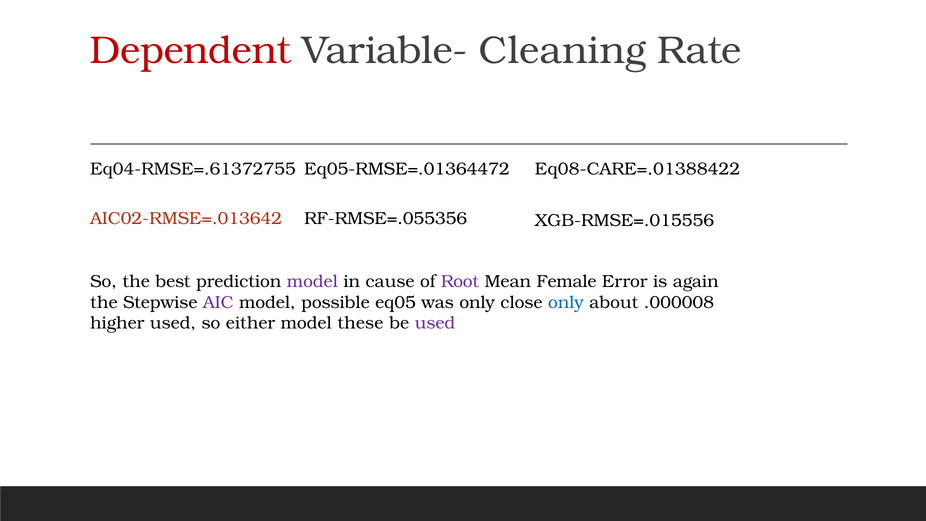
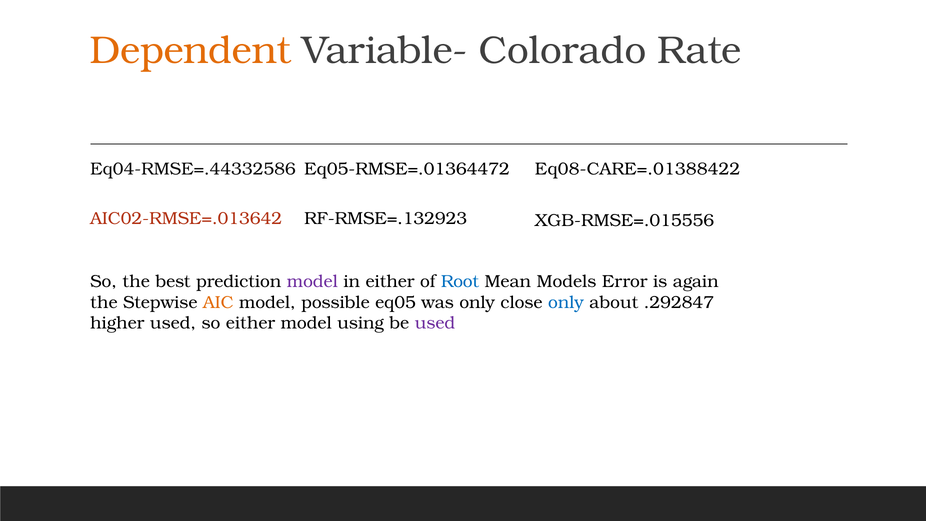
Dependent colour: red -> orange (191, 51)
Cleaning: Cleaning -> Colorado (563, 51)
Eq04-RMSE=.61372755: Eq04-RMSE=.61372755 -> Eq04-RMSE=.44332586 (193, 169)
RF-RMSE=.055356: RF-RMSE=.055356 -> RF-RMSE=.132923 (386, 218)
in cause: cause -> either (390, 281)
Root colour: purple -> blue (460, 281)
Female: Female -> Models (566, 281)
AIC colour: purple -> orange (218, 302)
.000008: .000008 -> .292847 (679, 302)
these: these -> using (361, 323)
